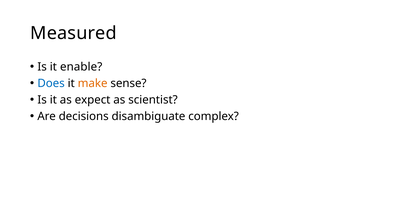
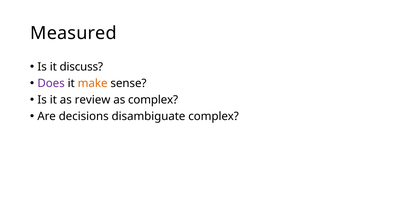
enable: enable -> discuss (81, 67)
Does colour: blue -> purple (51, 83)
expect: expect -> review (93, 100)
as scientist: scientist -> complex (153, 100)
